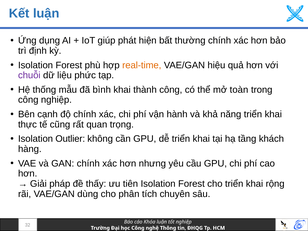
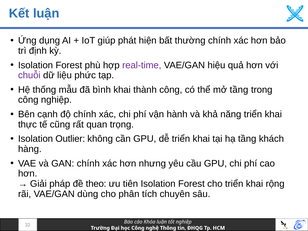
real-time colour: orange -> purple (142, 65)
mở toàn: toàn -> tầng (239, 90)
thấy: thấy -> theo (96, 184)
